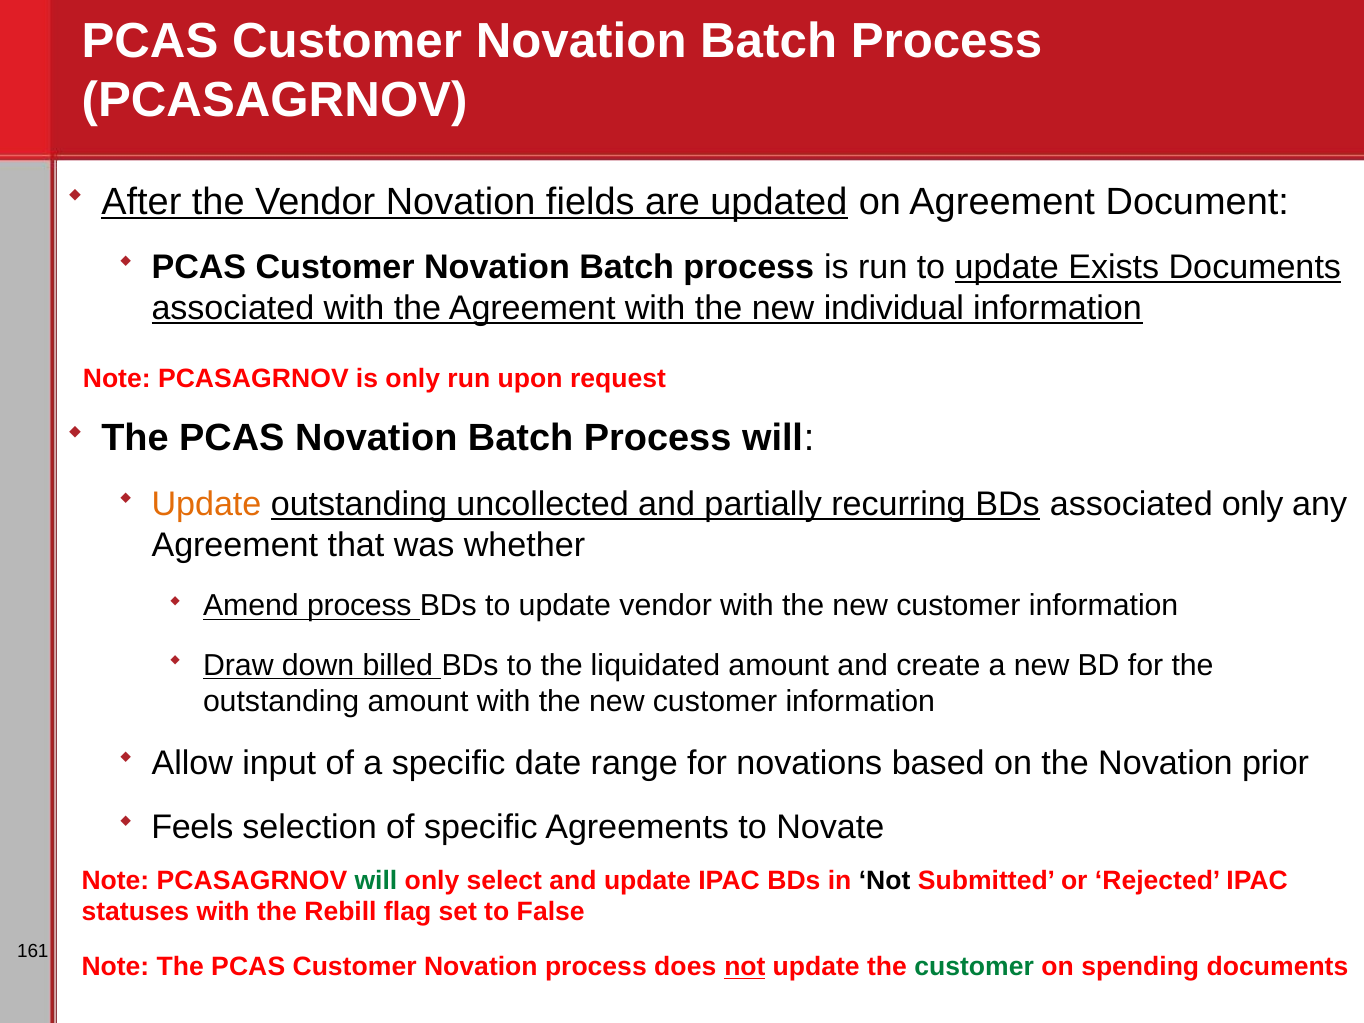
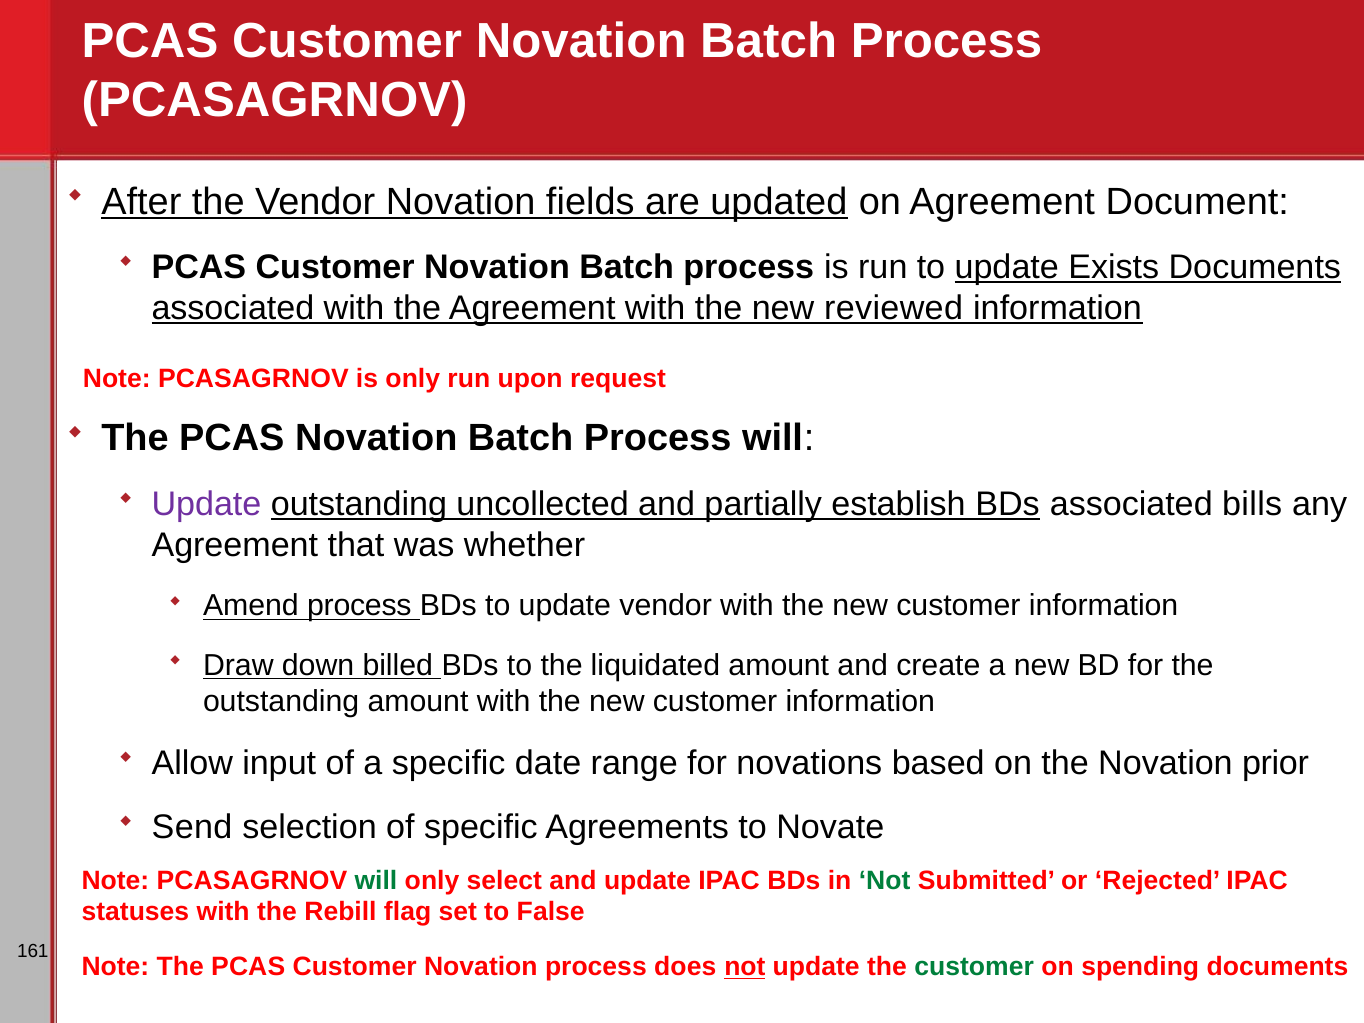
individual: individual -> reviewed (894, 308)
Update colour: orange -> purple (206, 504)
recurring: recurring -> establish (899, 504)
associated only: only -> bills (1252, 504)
Feels: Feels -> Send (192, 827)
Not colour: black -> green (885, 880)
